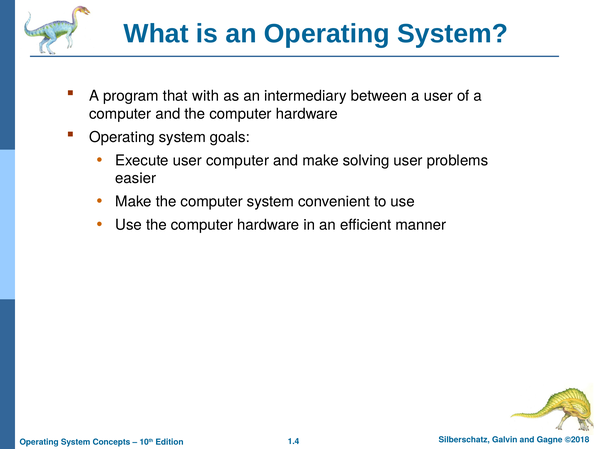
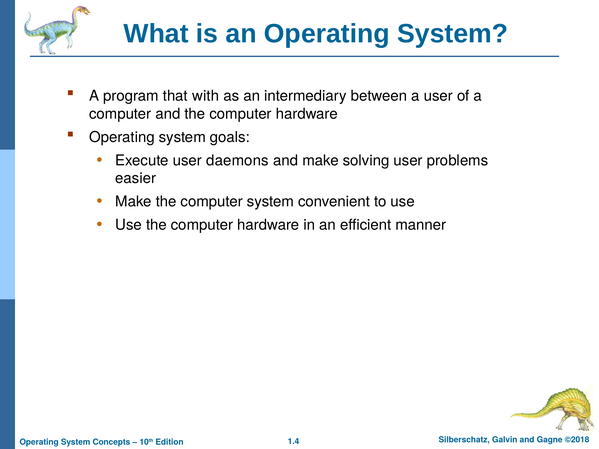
user computer: computer -> daemons (238, 160)
